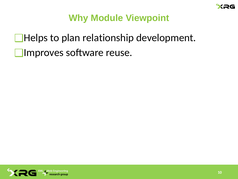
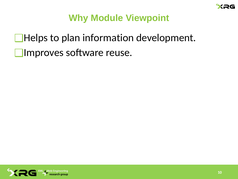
relationship: relationship -> information (108, 38)
